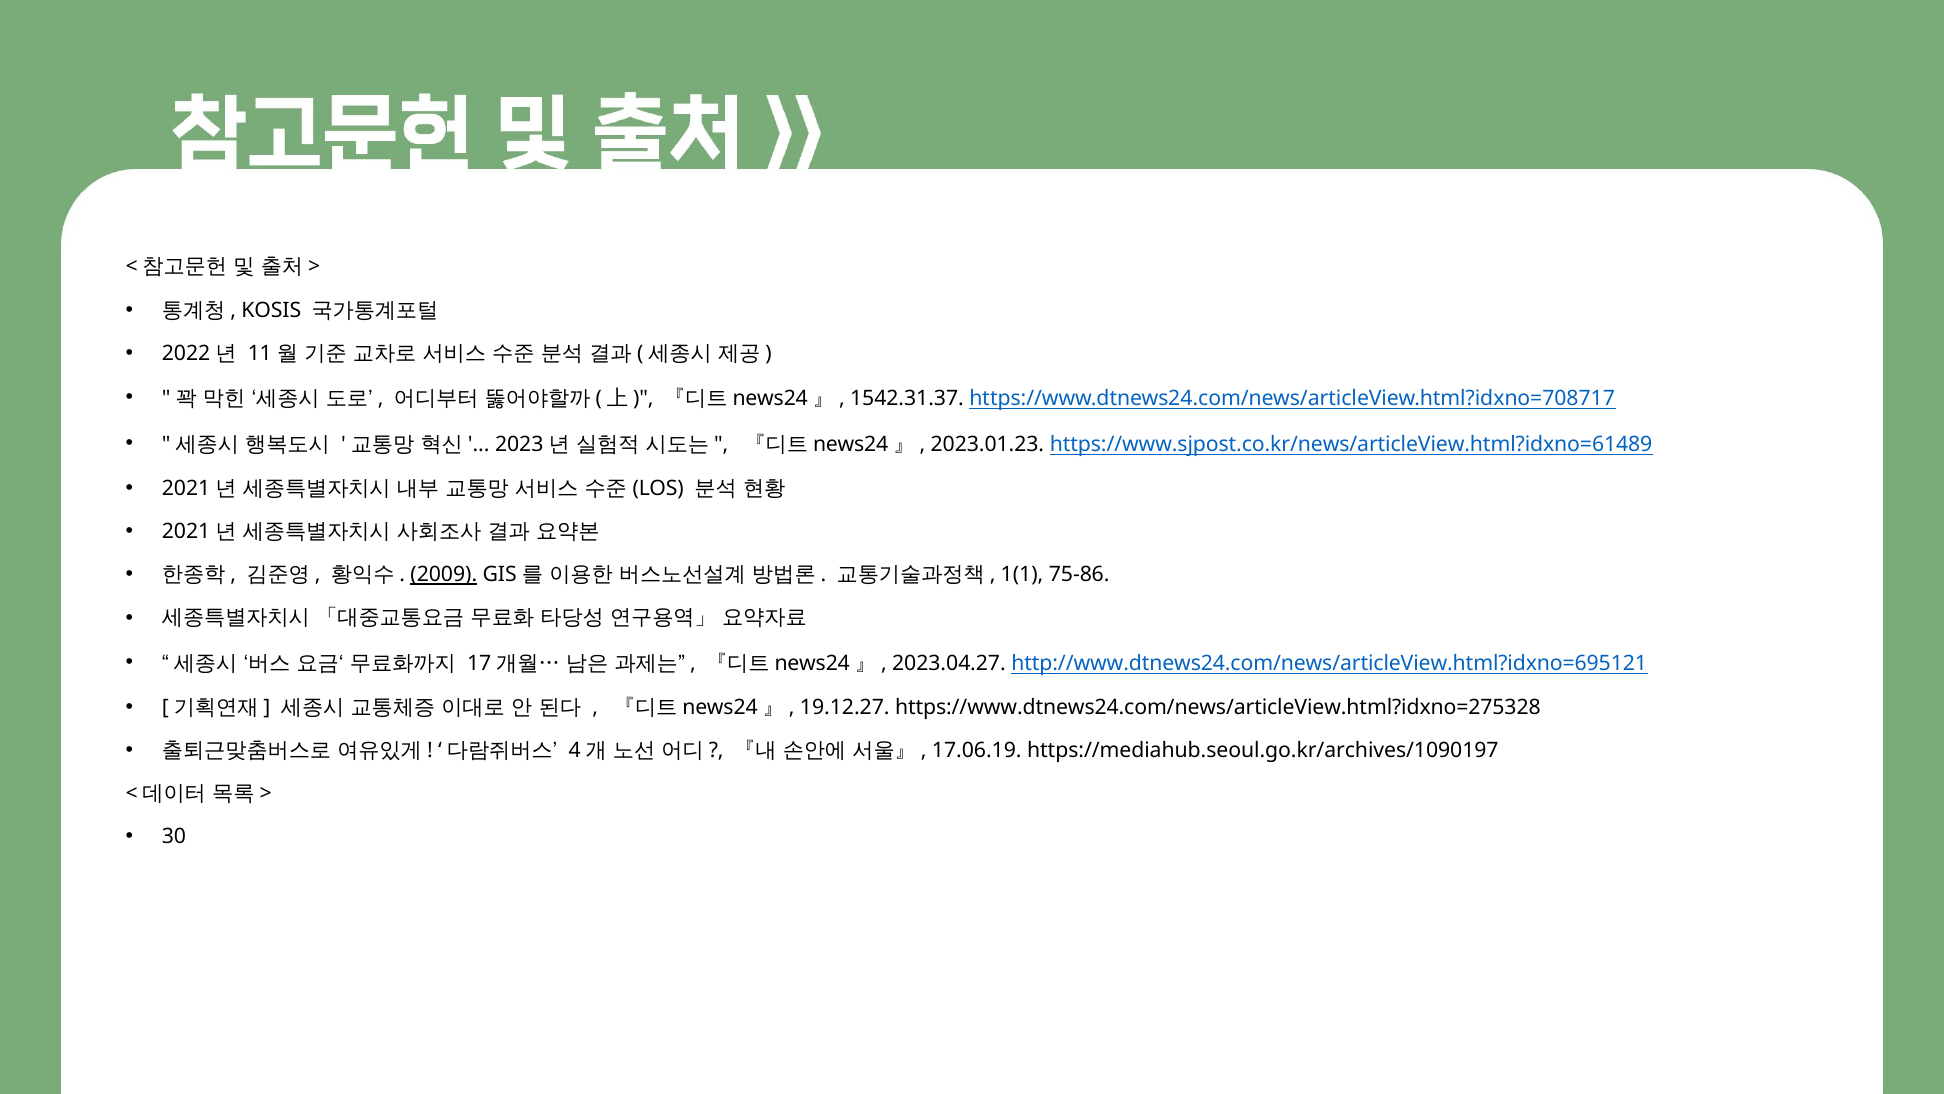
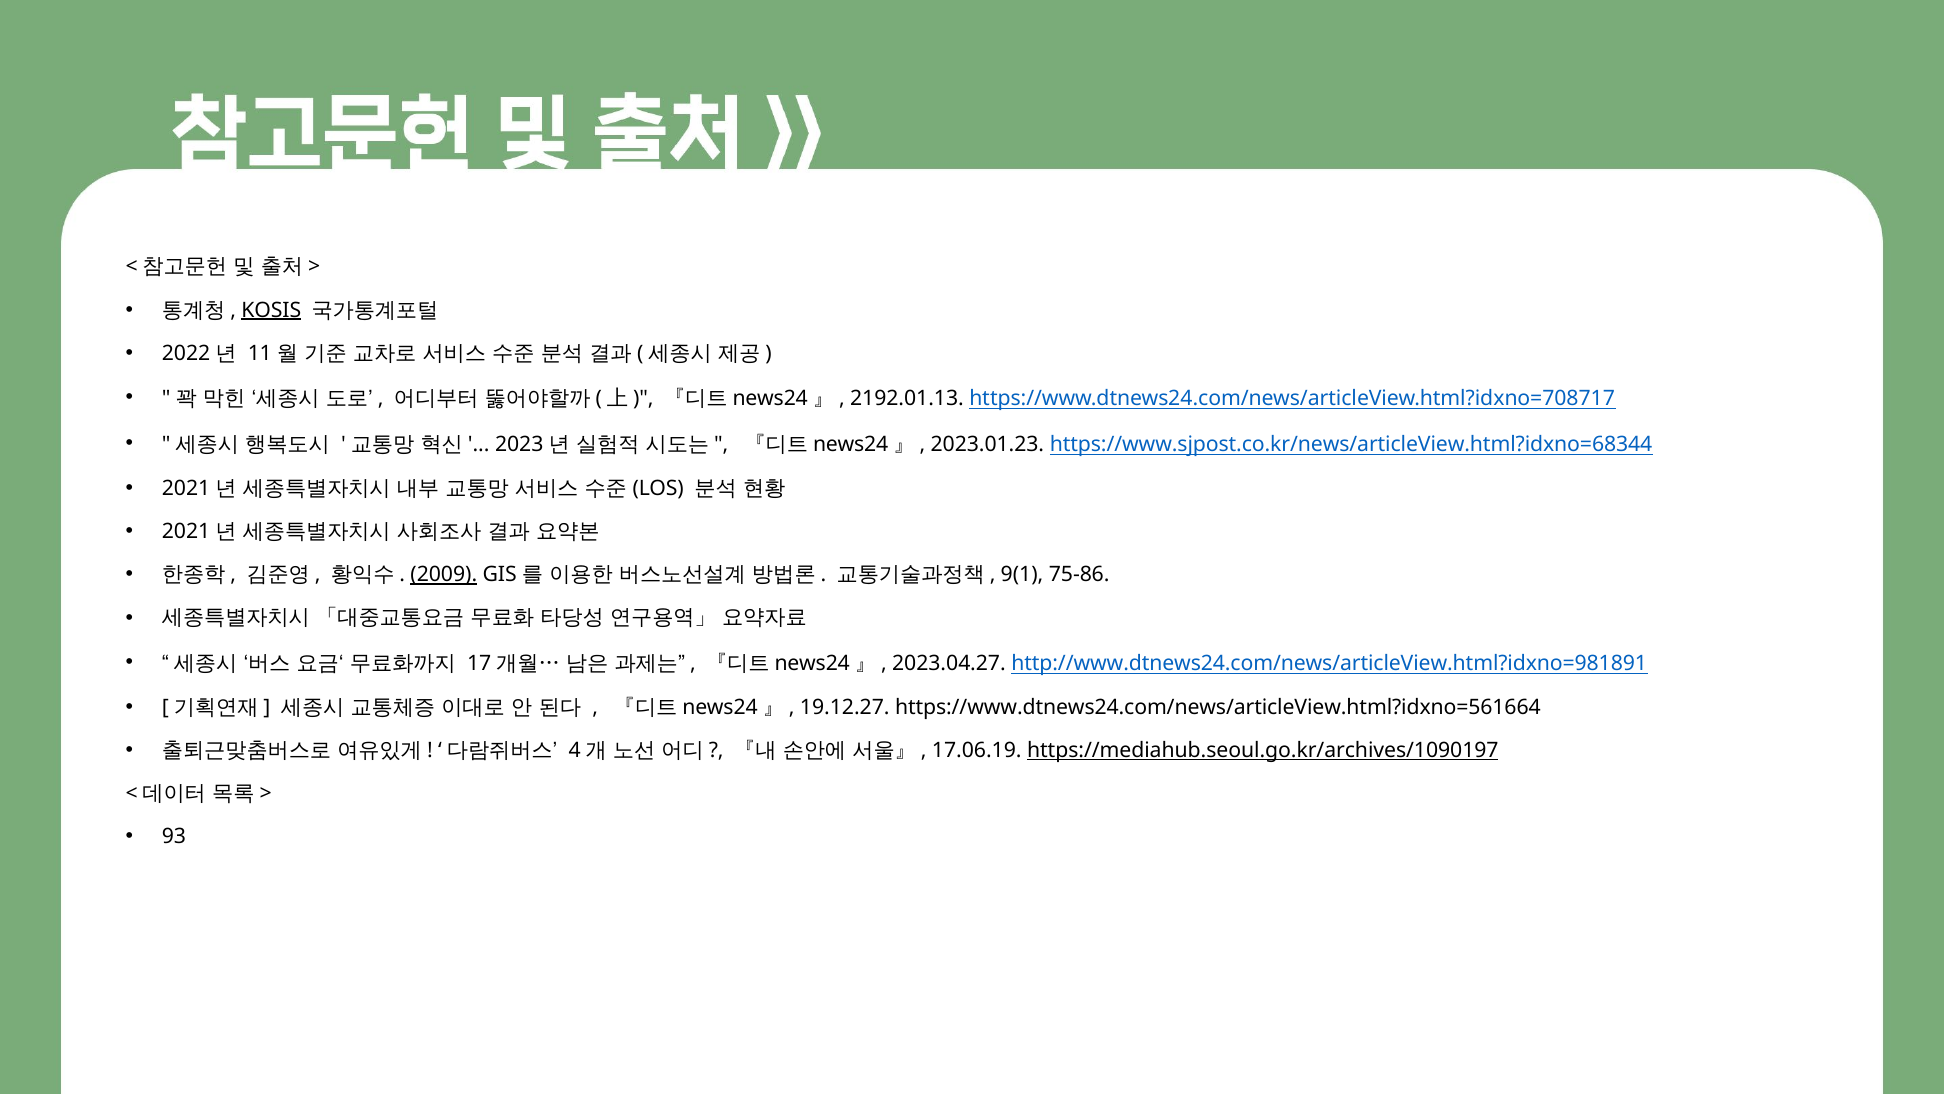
KOSIS underline: none -> present (271, 310)
1542.31.37: 1542.31.37 -> 2192.01.13 (907, 398)
https://www.sjpost.co.kr/news/articleView.html?idxno=61489: https://www.sjpost.co.kr/news/articleView.html?idxno=61489 -> https://www.sjpost.co.kr/news/articleView.html?idxno=68344 (1351, 445)
1(1: 1(1 -> 9(1 (1022, 574)
http://www.dtnews24.com/news/articleView.html?idxno=695121: http://www.dtnews24.com/news/articleView.html?idxno=695121 -> http://www.dtnews24.com/news/articleView.html?idxno=981891 (1329, 663)
https://www.dtnews24.com/news/articleView.html?idxno=275328: https://www.dtnews24.com/news/articleView.html?idxno=275328 -> https://www.dtnews24.com/news/articleView.html?idxno=561664 (1218, 707)
https://mediahub.seoul.go.kr/archives/1090197 underline: none -> present (1263, 750)
30: 30 -> 93 (174, 836)
